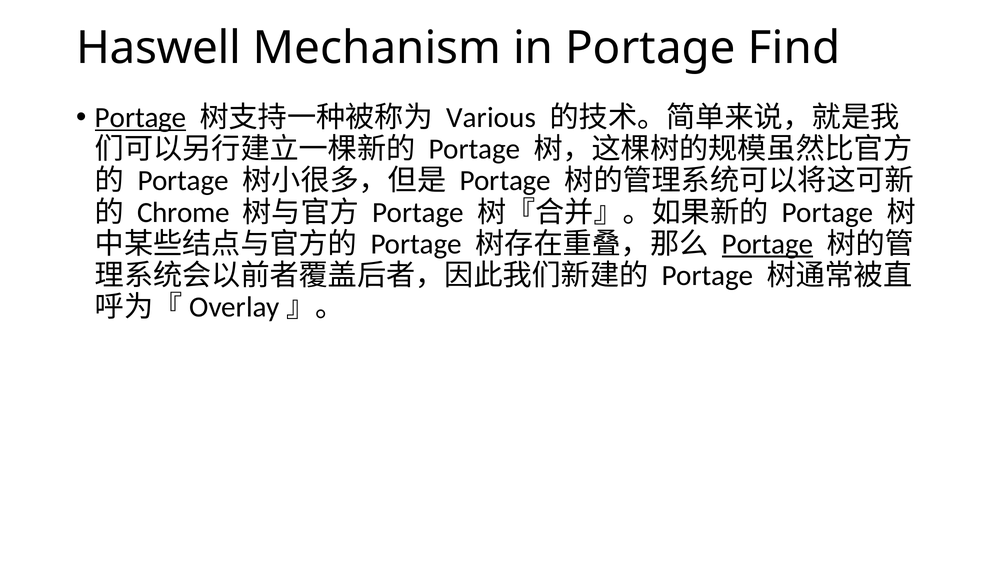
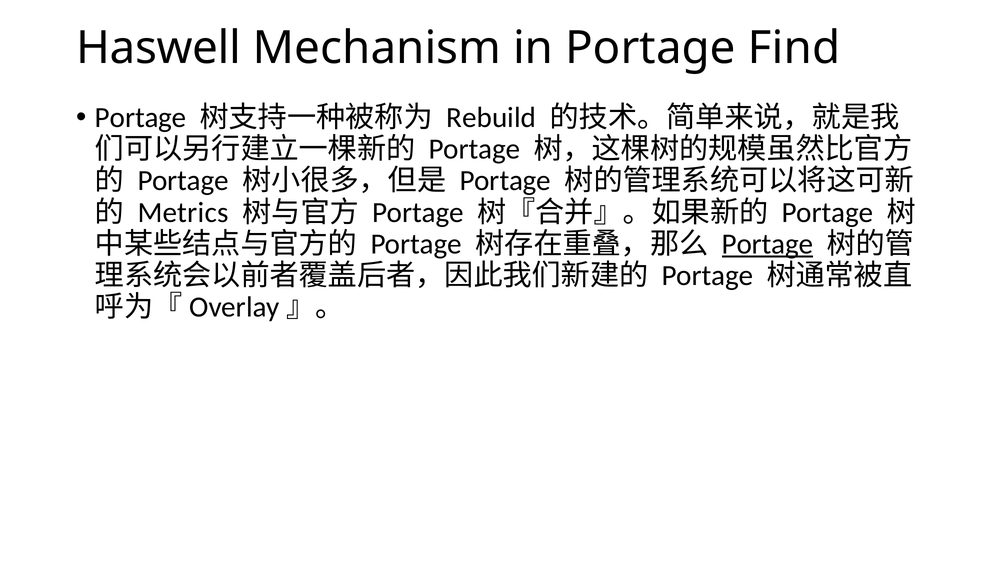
Portage underline: present -> none (141, 118)
Various: Various -> Rebuild (491, 118)
Chrome: Chrome -> Metrics (183, 212)
